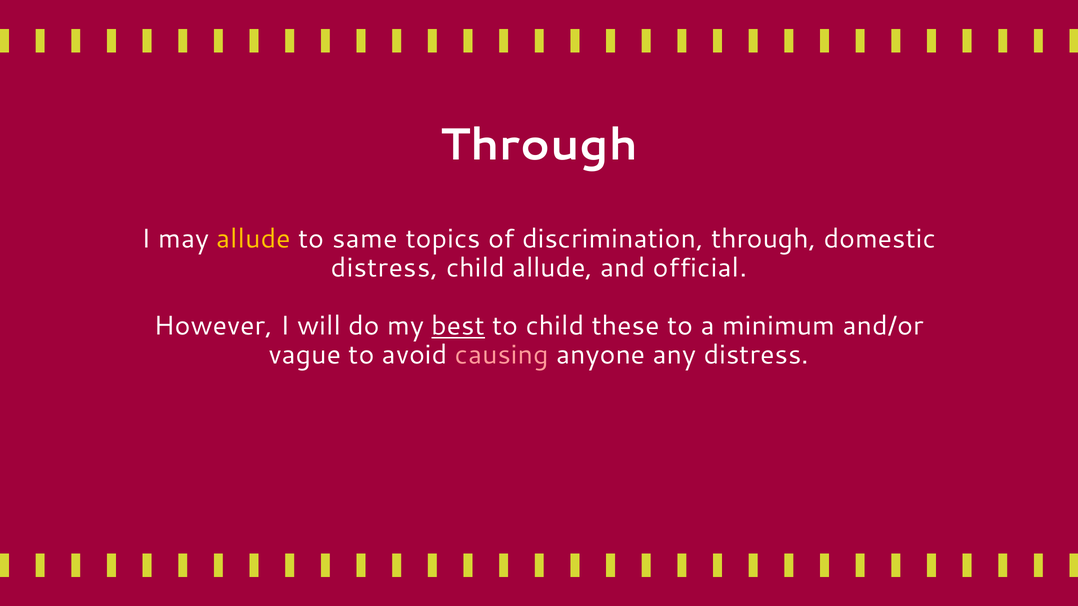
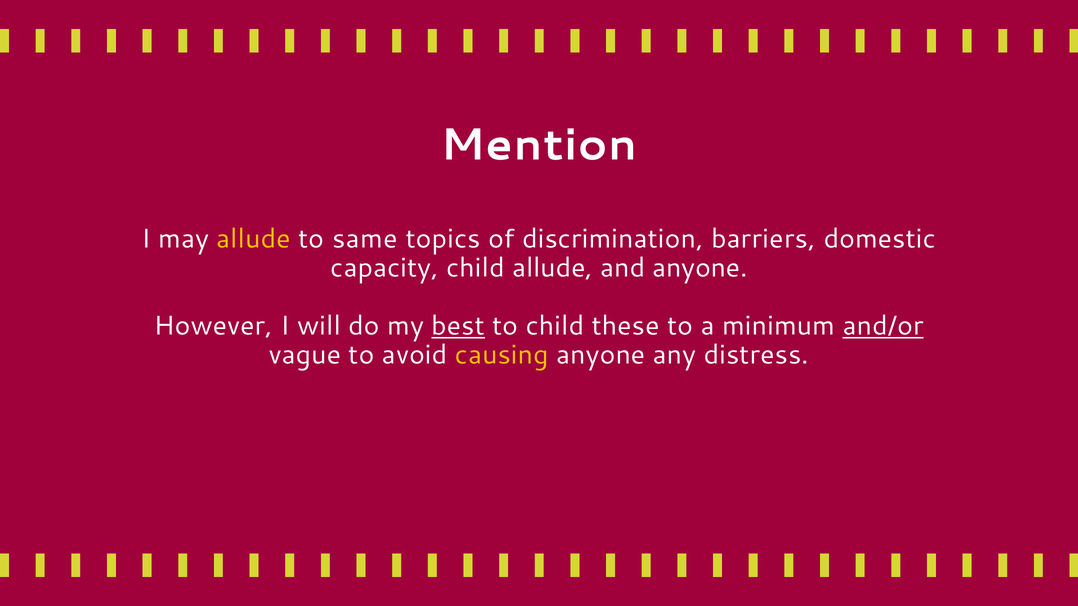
Through: Through -> Mention (539, 145)
discrimination through: through -> barriers (763, 239)
distress: distress -> capacity (385, 268)
and official: official -> anyone (700, 268)
and/or underline: none -> present (883, 326)
causing colour: pink -> yellow (502, 355)
